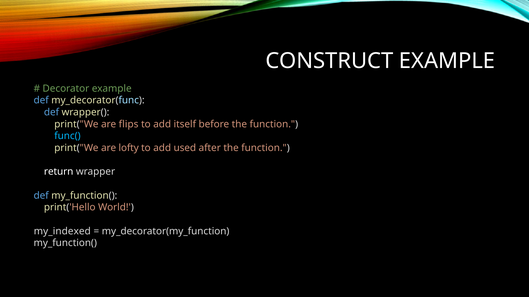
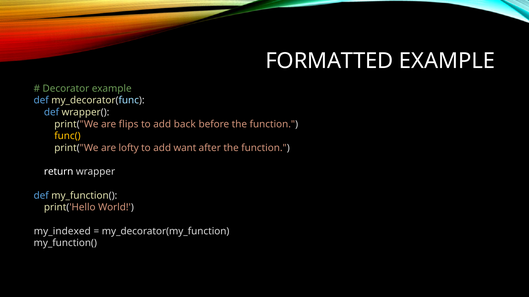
CONSTRUCT: CONSTRUCT -> FORMATTED (329, 61)
itself: itself -> back (185, 124)
func( colour: light blue -> yellow (67, 136)
used: used -> want (185, 148)
